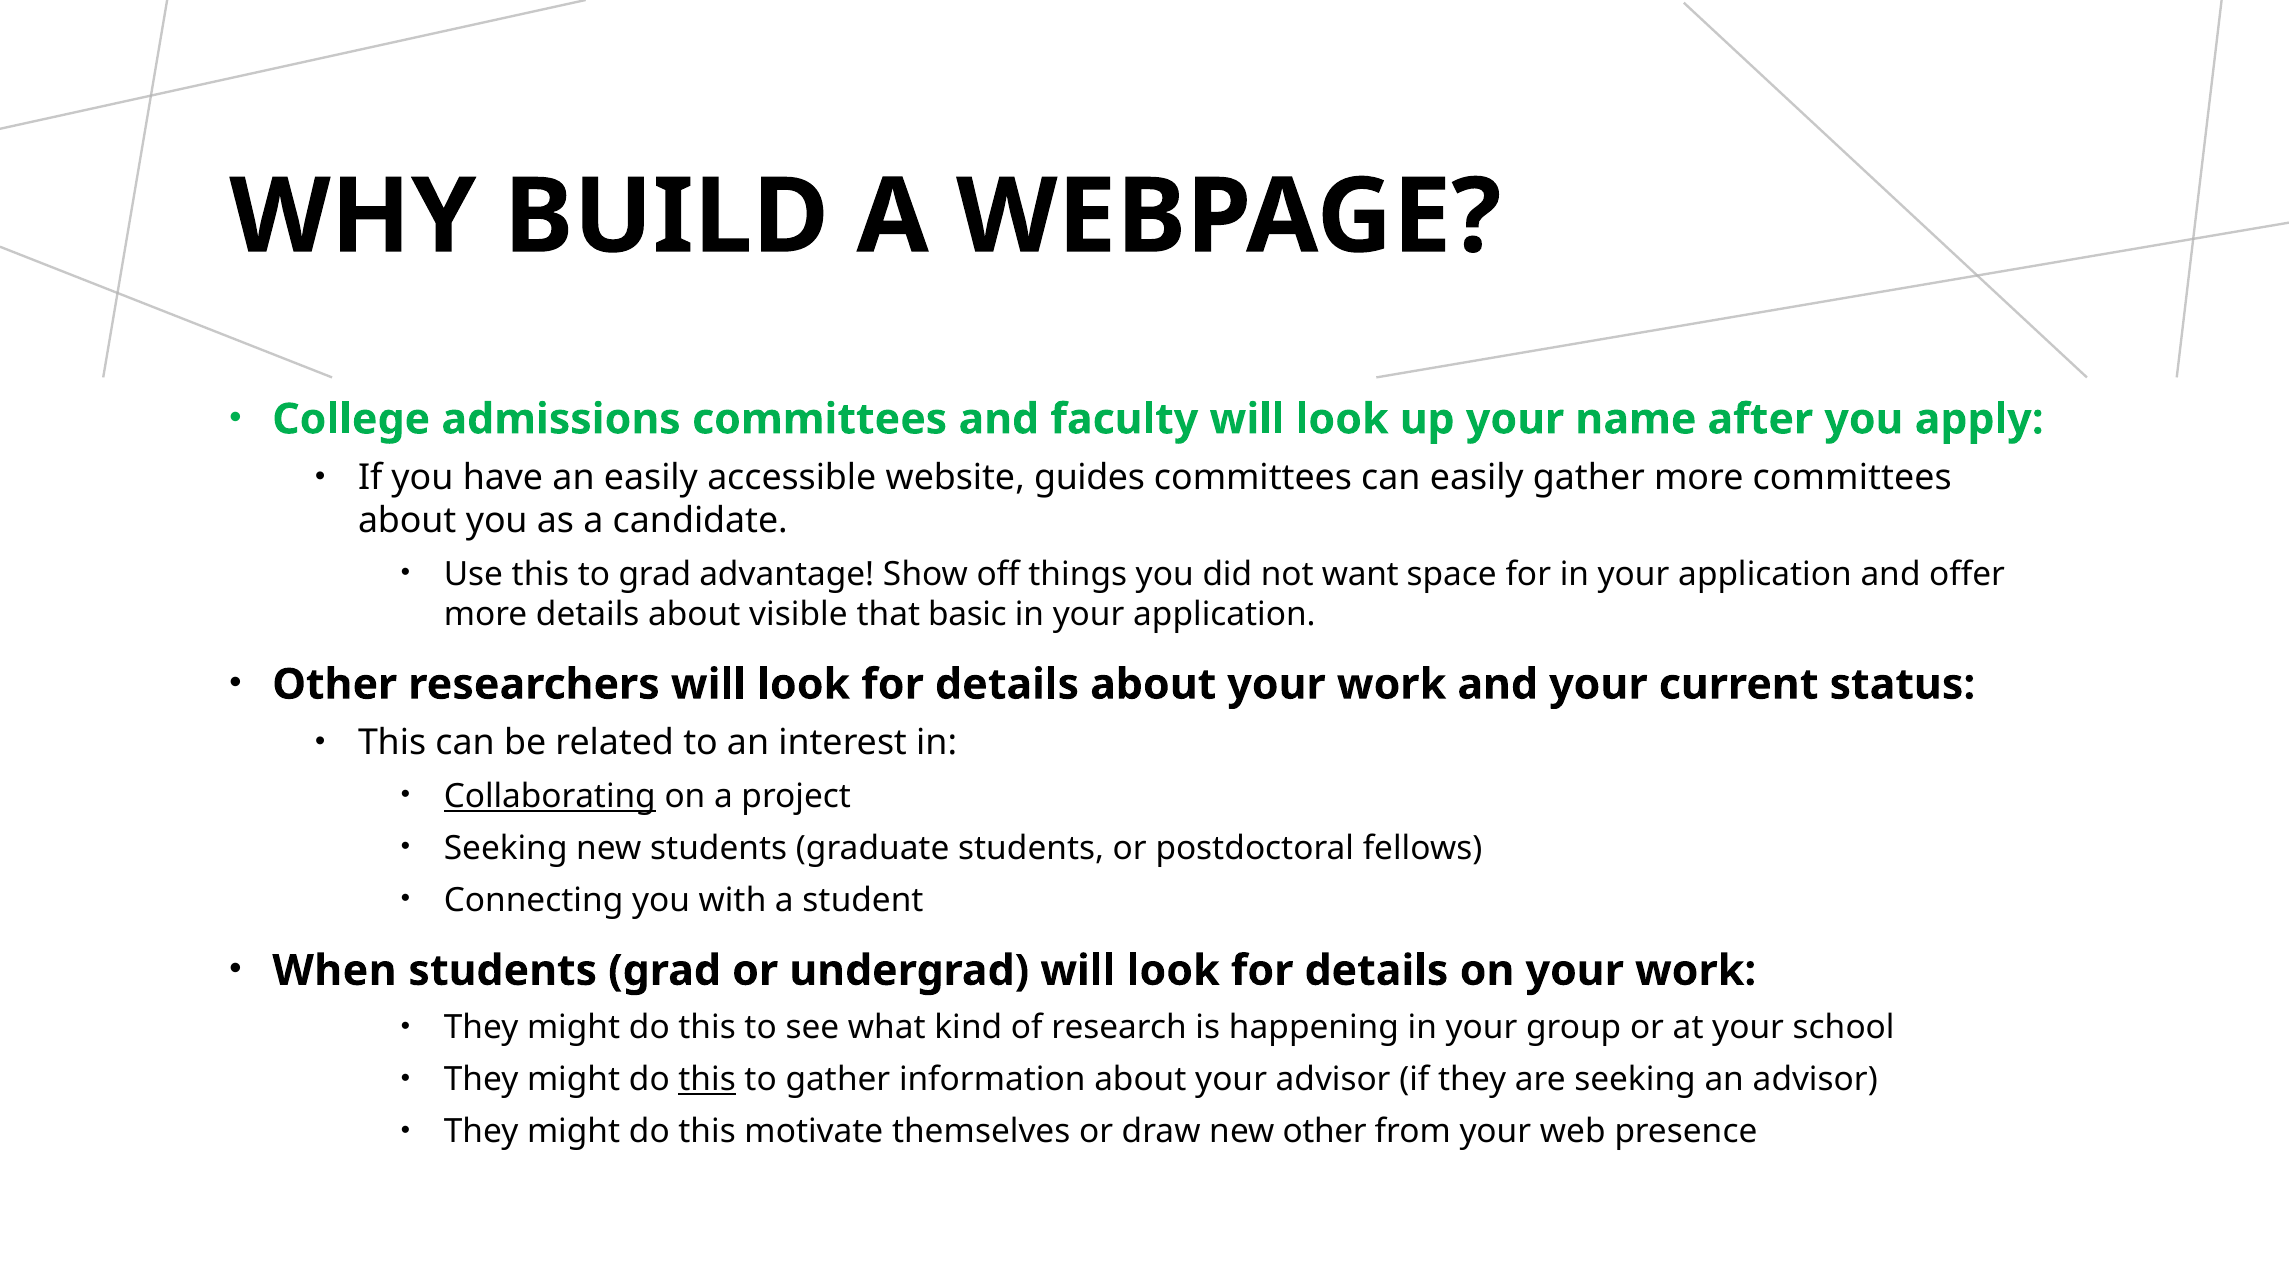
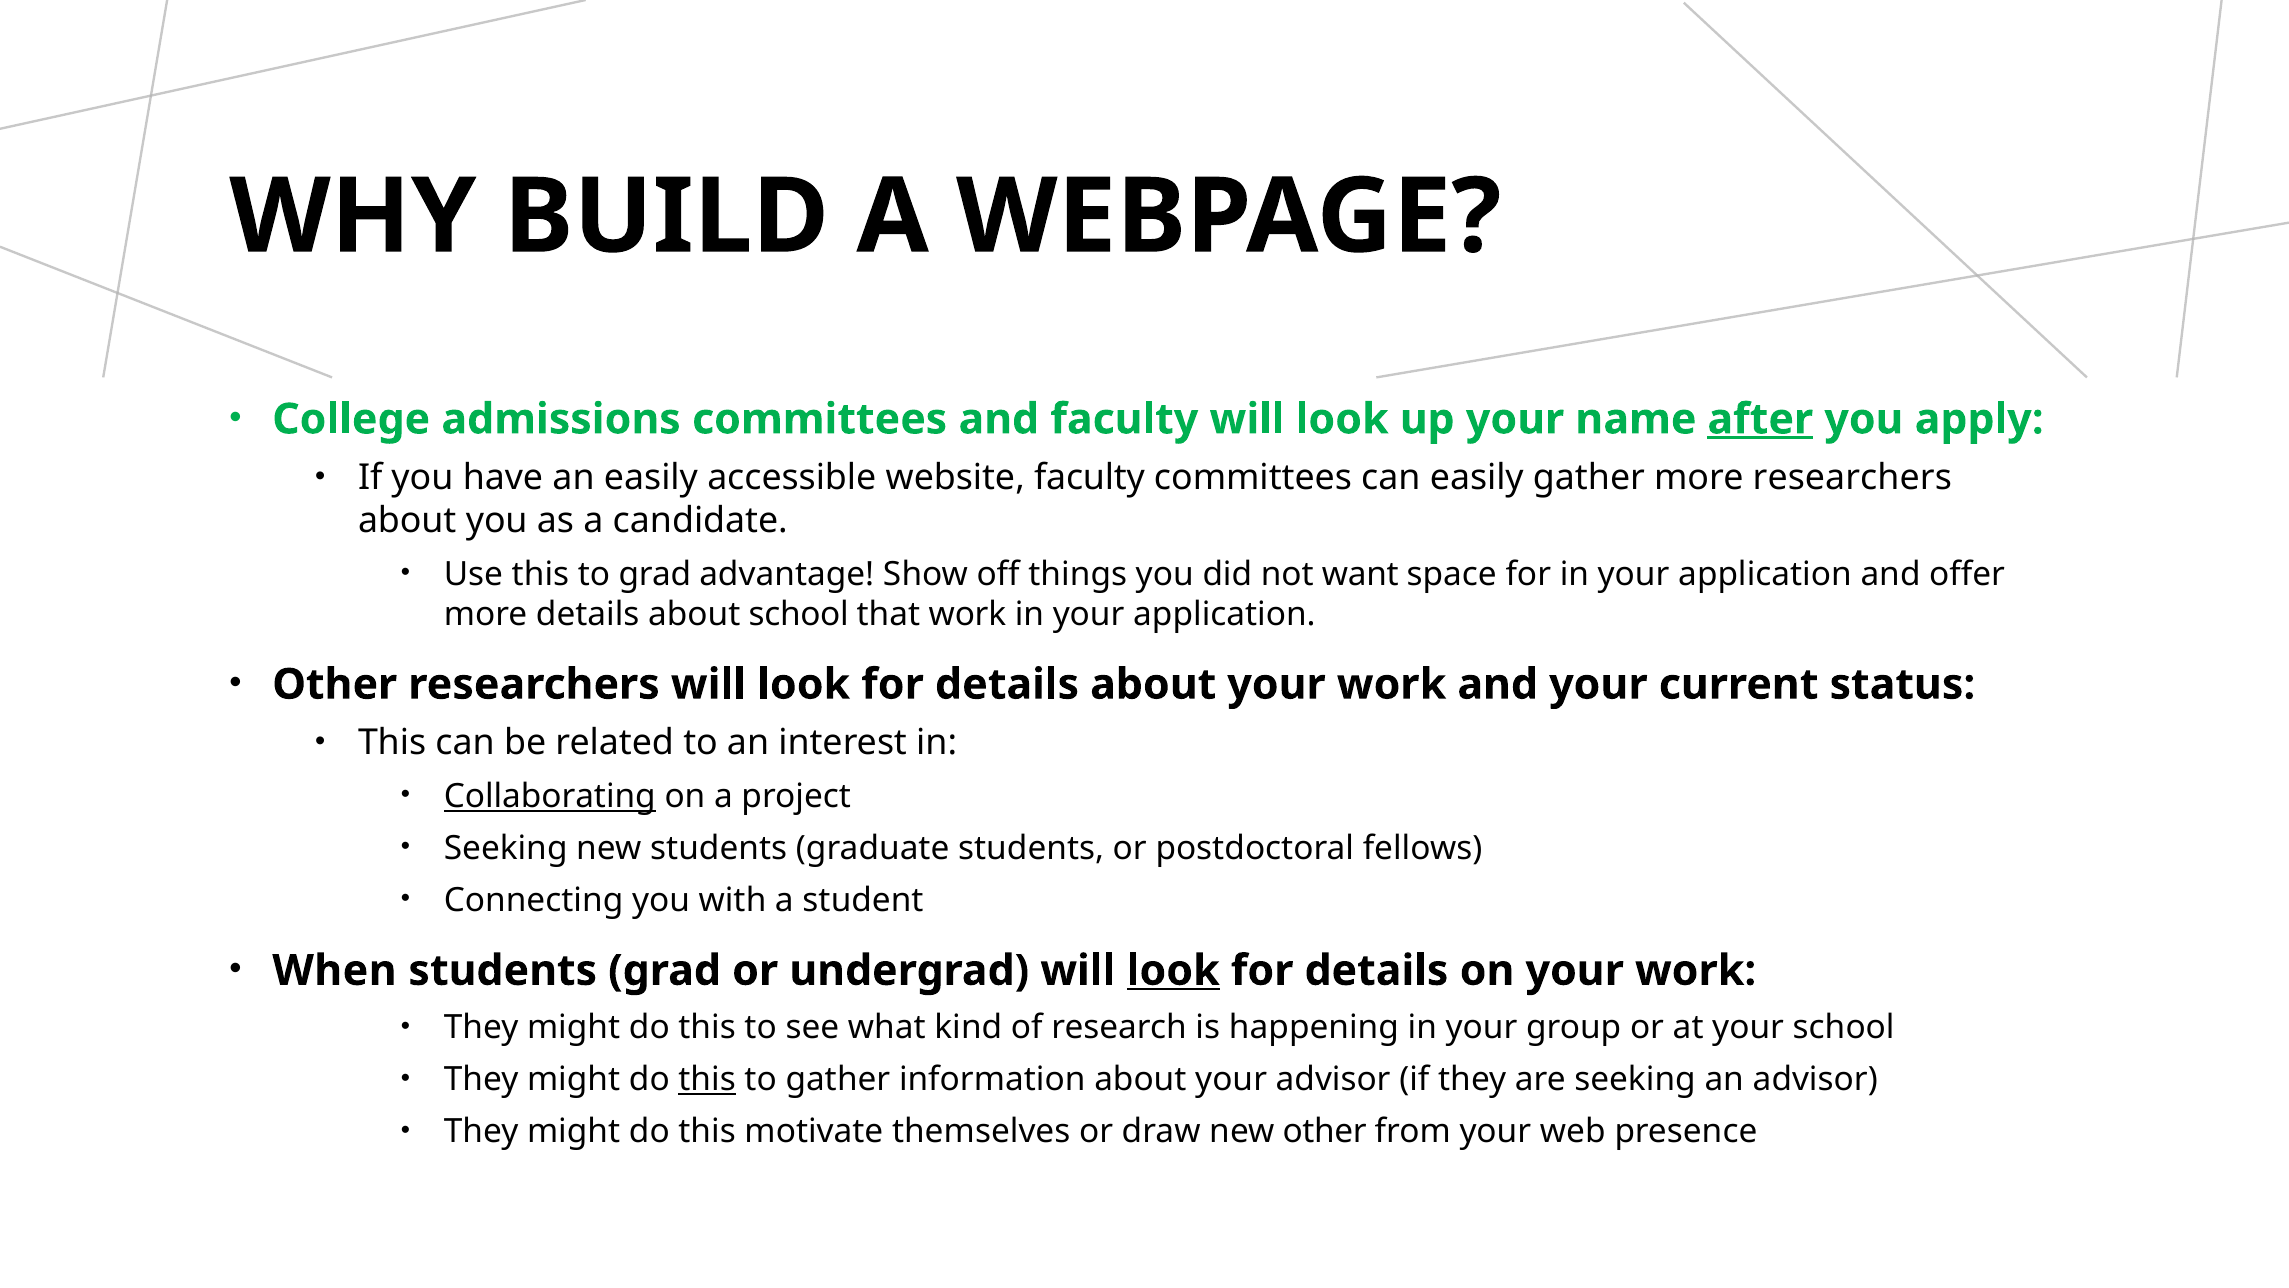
after underline: none -> present (1760, 419)
website guides: guides -> faculty (1089, 478)
more committees: committees -> researchers (1852, 478)
about visible: visible -> school (799, 614)
that basic: basic -> work (967, 614)
look underline: none -> present (1173, 970)
